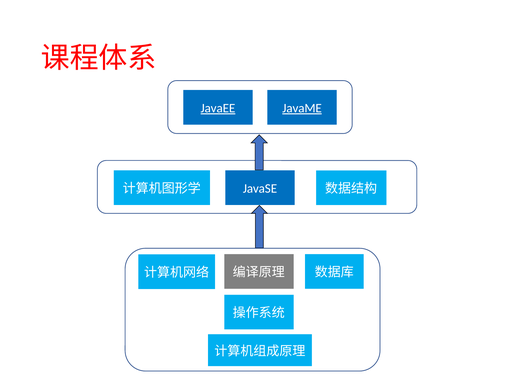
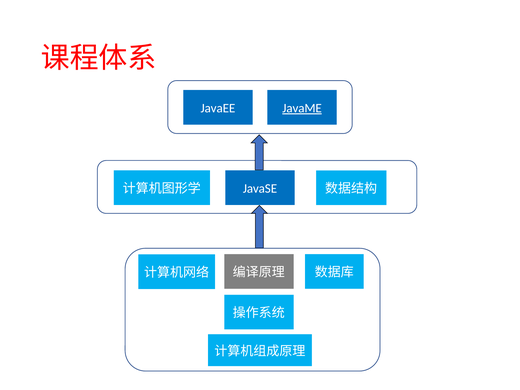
JavaEE underline: present -> none (218, 108)
